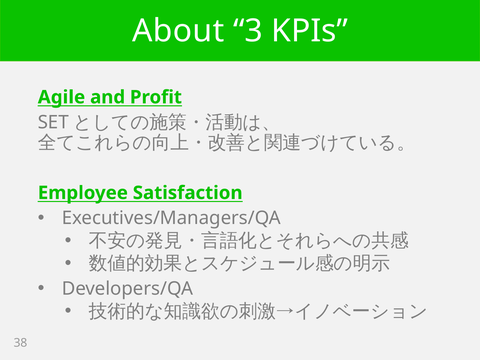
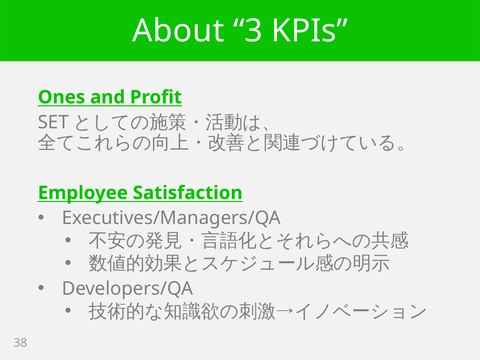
Agile: Agile -> Ones (62, 97)
